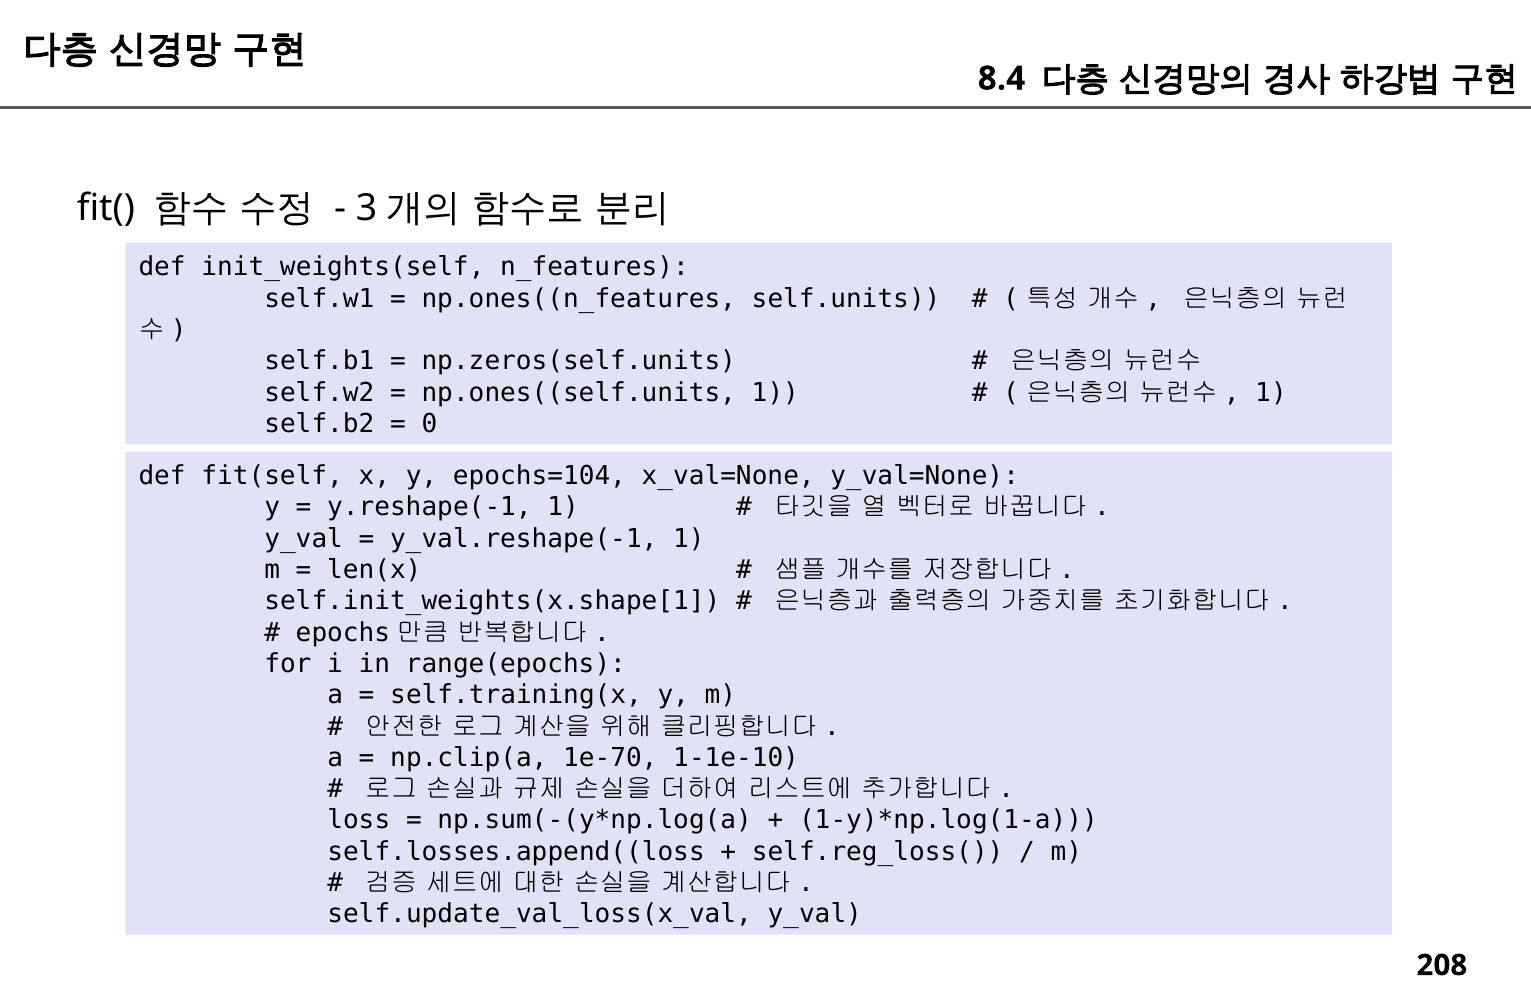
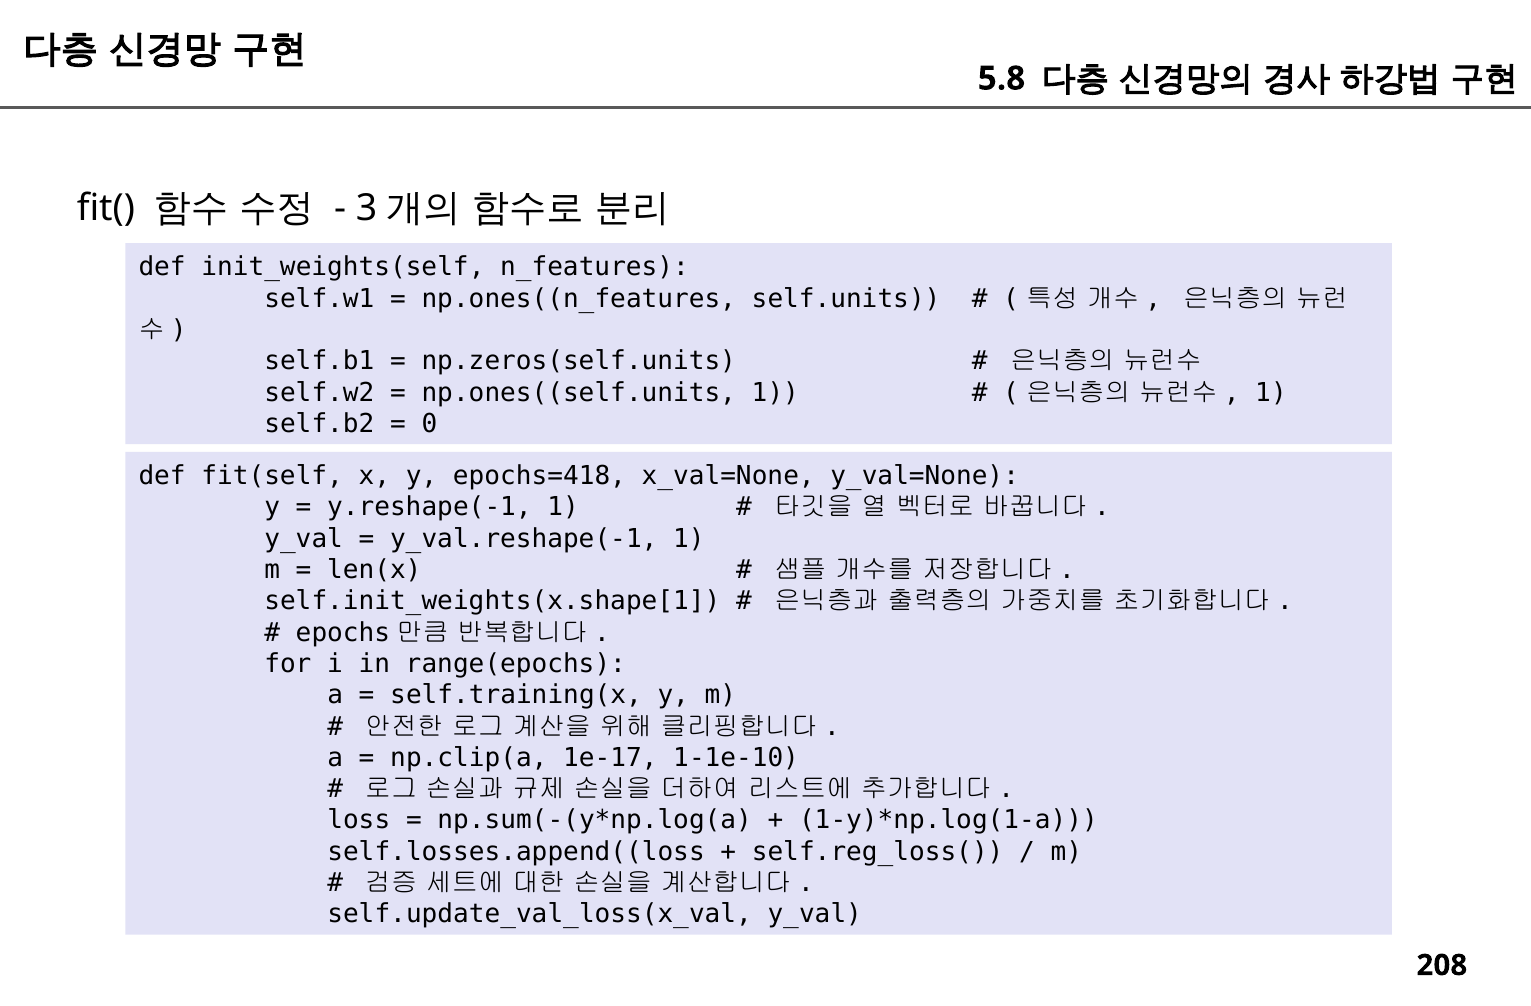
8.4: 8.4 -> 5.8 (1001, 78)
epochs=104: epochs=104 -> epochs=418 (539, 476)
1e-70: 1e-70 -> 1e-17 (610, 757)
